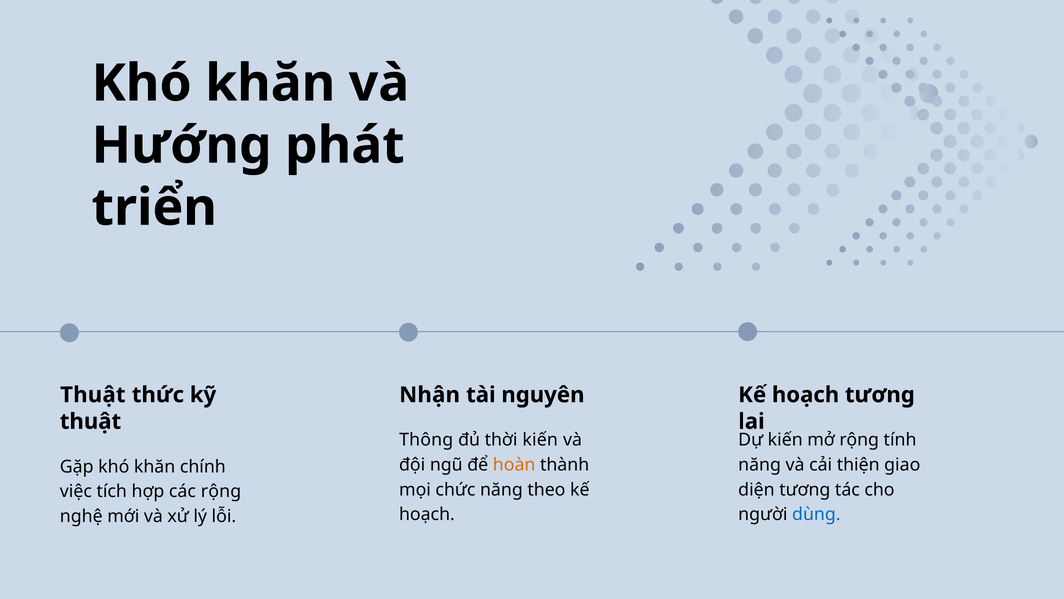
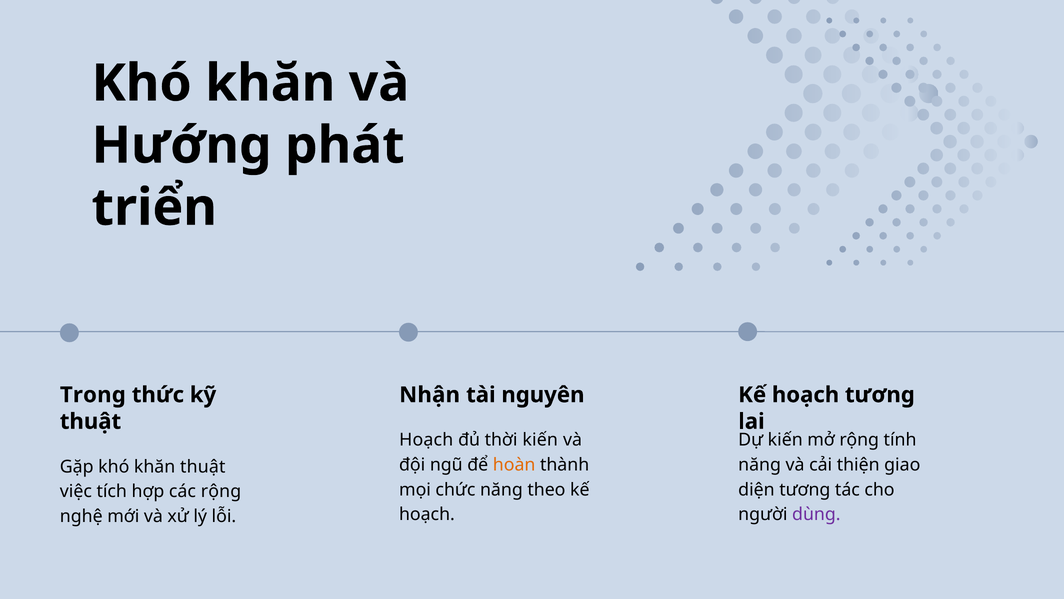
Thuật: Thuật -> Trong (93, 395)
Thông: Thông -> Hoạch (426, 440)
khăn chính: chính -> thuật (203, 466)
dùng colour: blue -> purple (816, 514)
